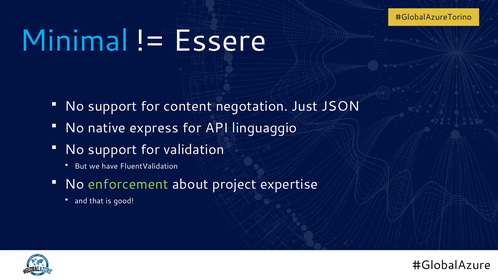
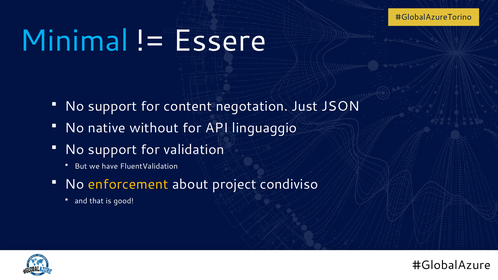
express: express -> without (154, 128)
enforcement colour: light green -> yellow (128, 184)
expertise: expertise -> condiviso (289, 184)
